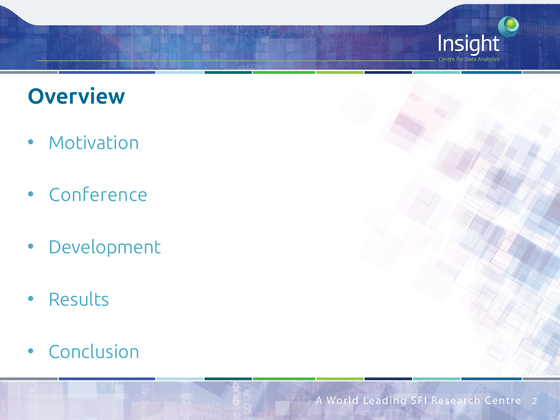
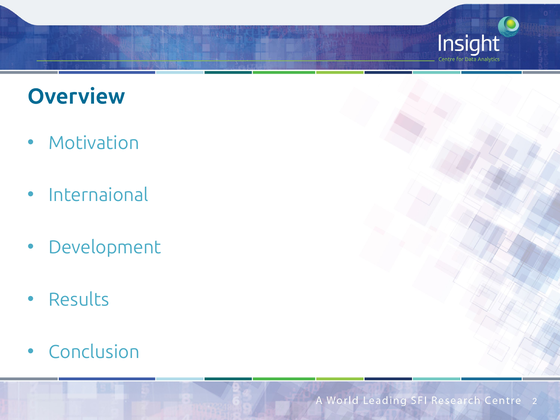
Conference: Conference -> Internaional (98, 195)
